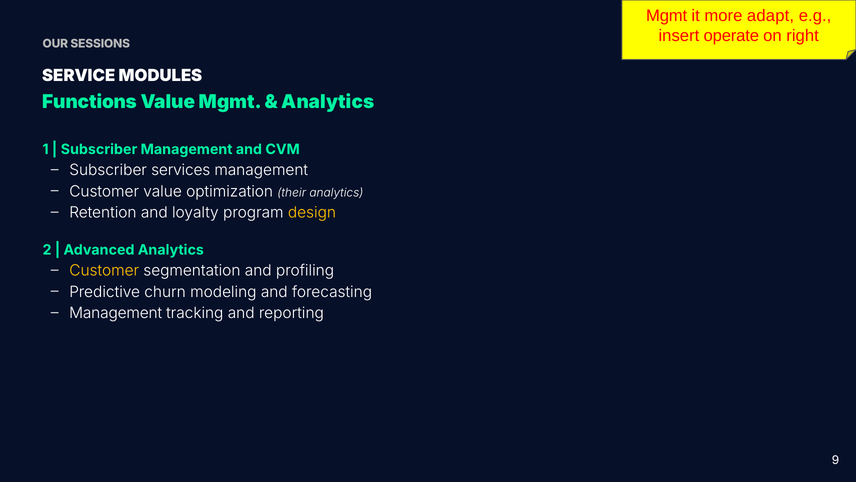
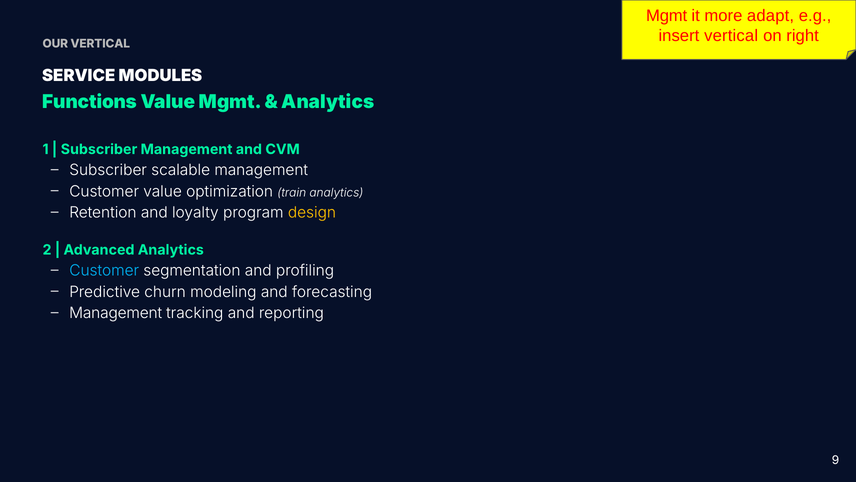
insert operate: operate -> vertical (731, 36)
OUR SESSIONS: SESSIONS -> VERTICAL (100, 44)
services: services -> scalable (181, 170)
their: their -> train (292, 192)
Customer colour: yellow -> light blue (104, 270)
